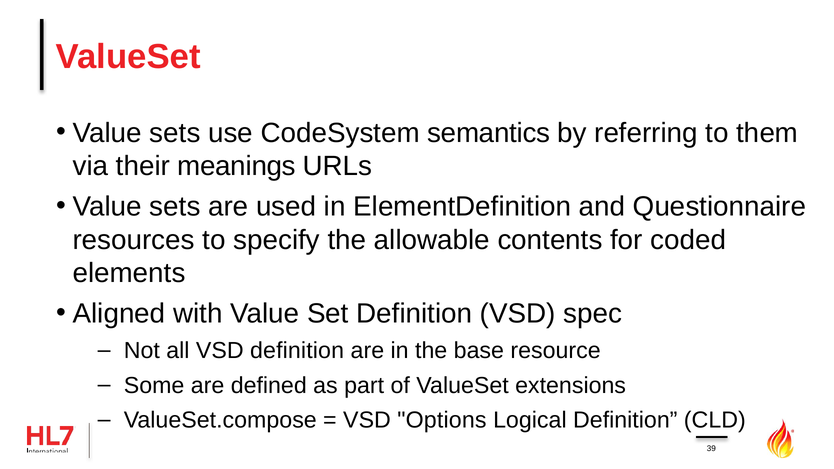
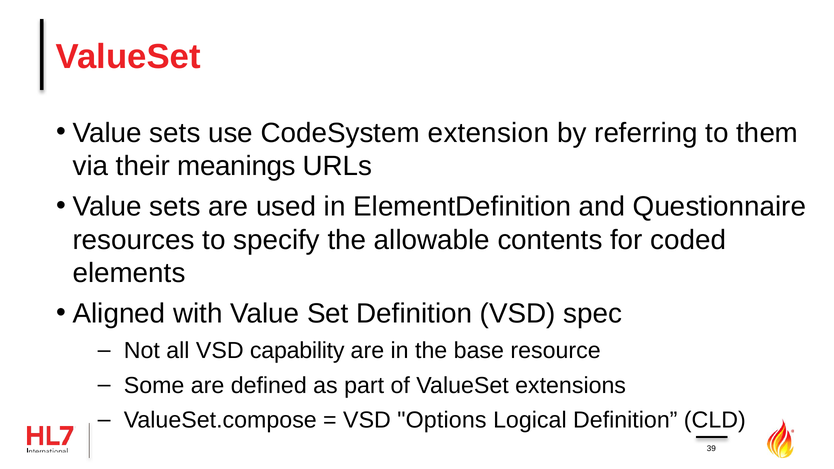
semantics: semantics -> extension (488, 133)
VSD definition: definition -> capability (297, 351)
